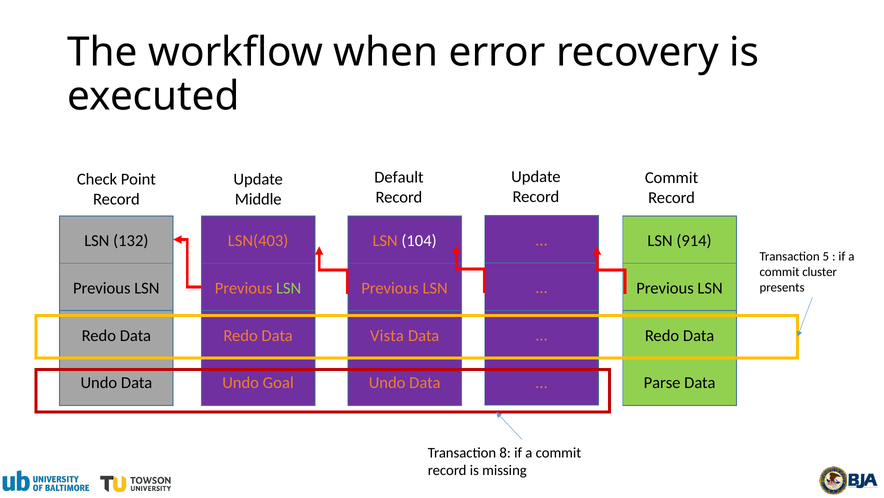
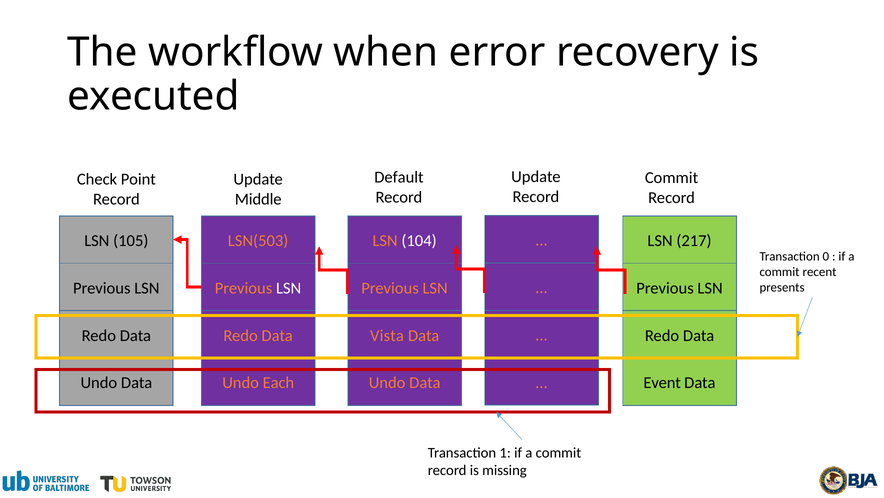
132: 132 -> 105 (131, 240)
LSN(403: LSN(403 -> LSN(503 (258, 240)
914: 914 -> 217 (694, 240)
5: 5 -> 0 (826, 256)
cluster: cluster -> recent (820, 272)
LSN colour: light green -> white (289, 288)
Goal: Goal -> Each (278, 382)
Parse: Parse -> Event (662, 382)
8: 8 -> 1 (505, 452)
